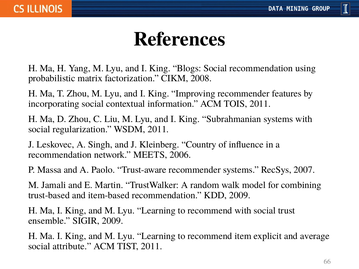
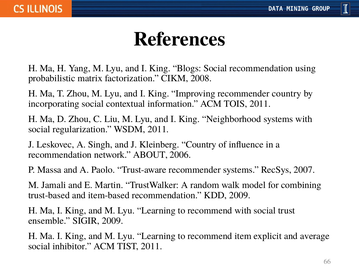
recommender features: features -> country (287, 94)
Subrahmanian: Subrahmanian -> Neighborhood (232, 119)
MEETS: MEETS -> ABOUT (150, 155)
attribute: attribute -> inhibitor (72, 246)
